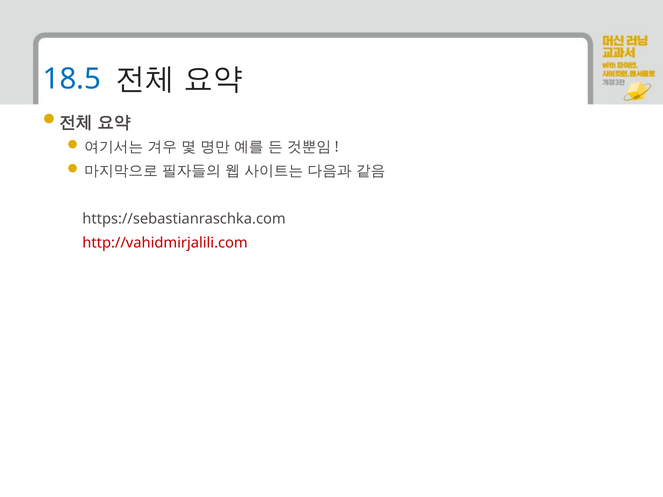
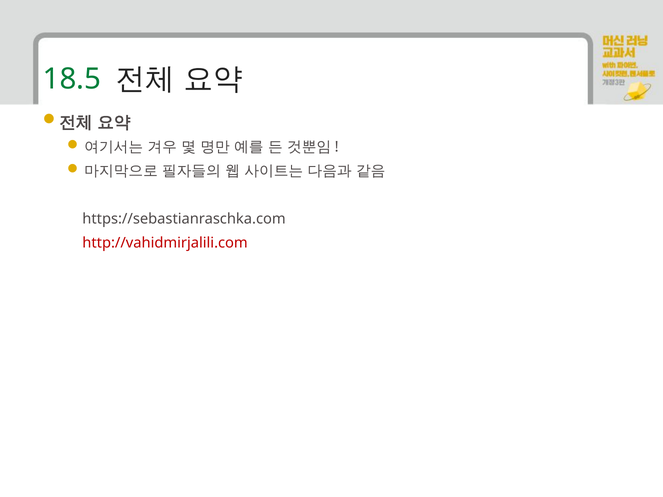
18.5 colour: blue -> green (72, 79)
